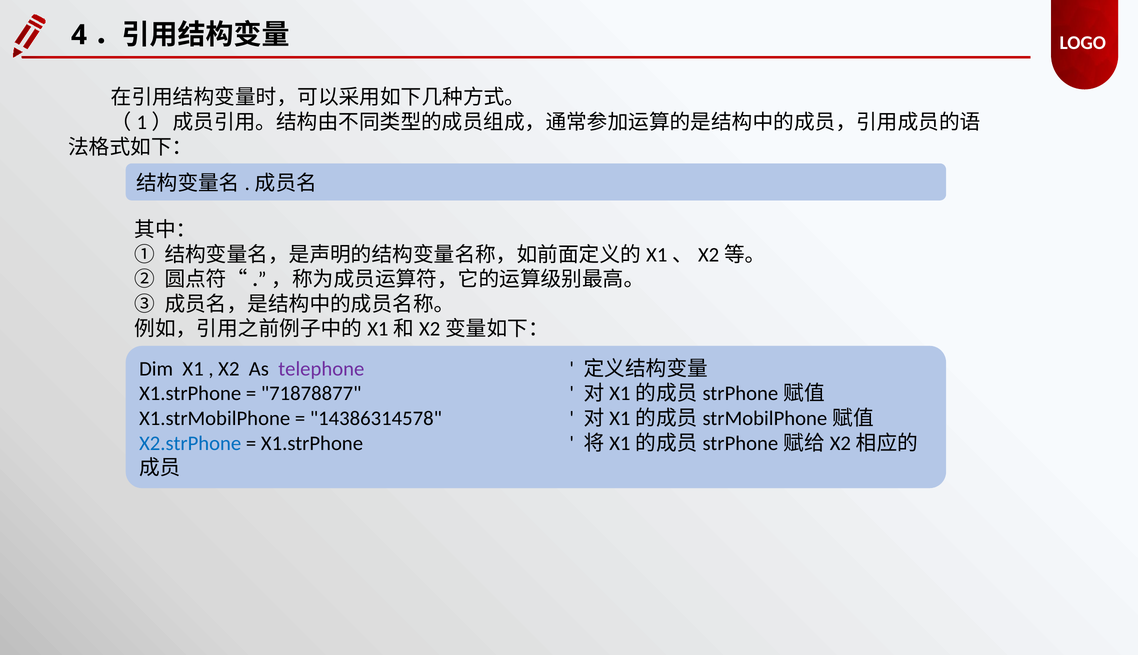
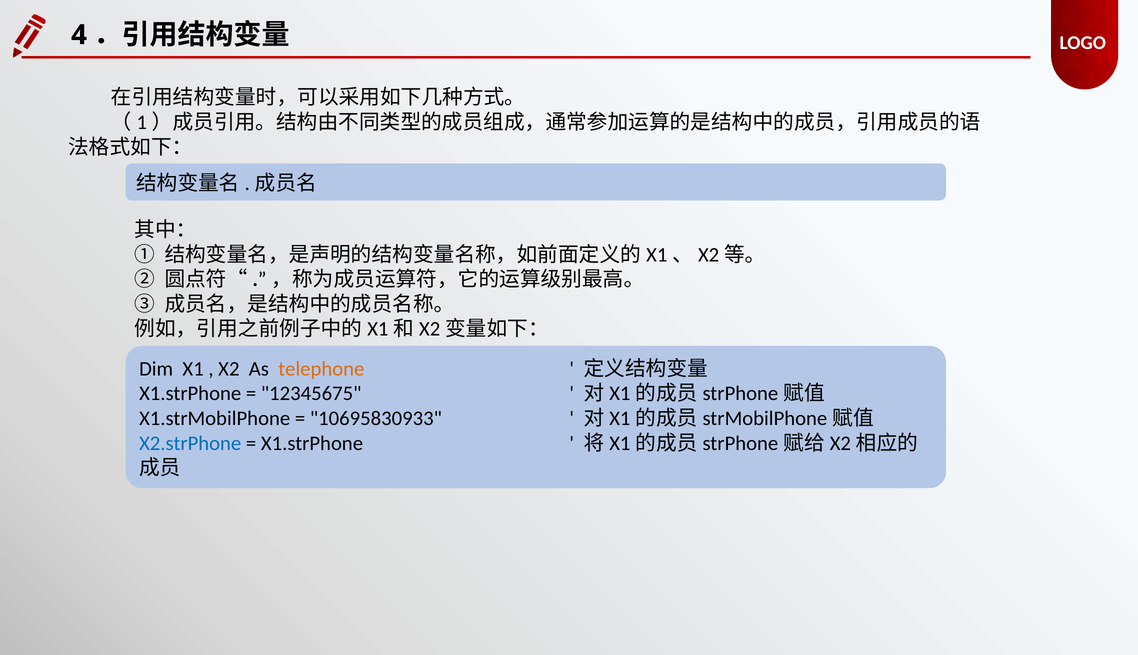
telephone colour: purple -> orange (321, 369)
71878877: 71878877 -> 12345675 (311, 394)
14386314578: 14386314578 -> 10695830933 (376, 419)
